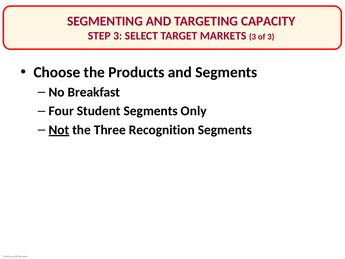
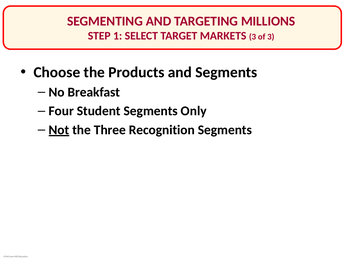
CAPACITY: CAPACITY -> MILLIONS (268, 21)
STEP 3: 3 -> 1 (118, 36)
